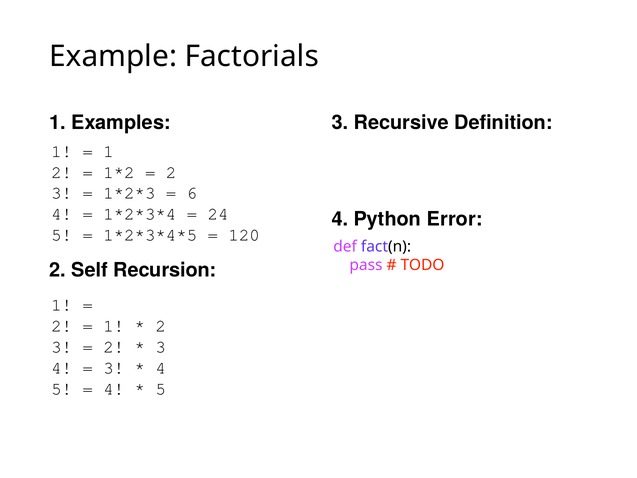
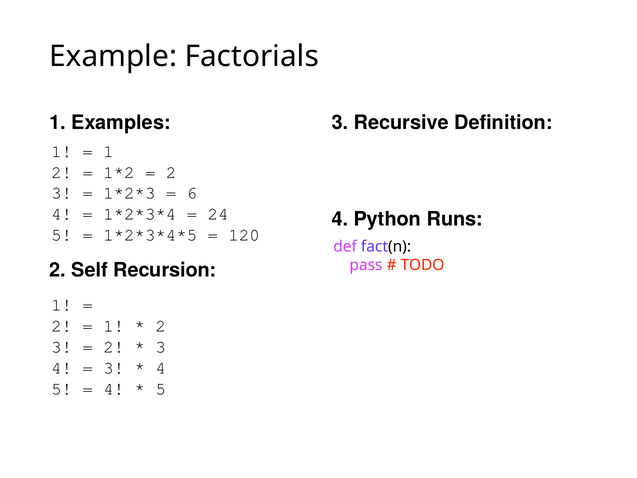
Error: Error -> Runs (455, 219)
